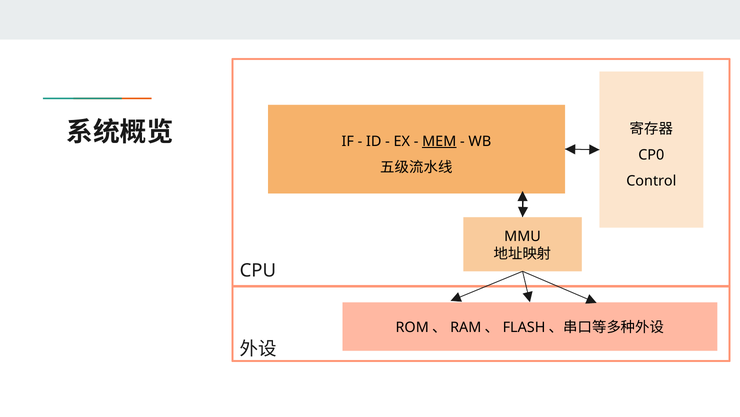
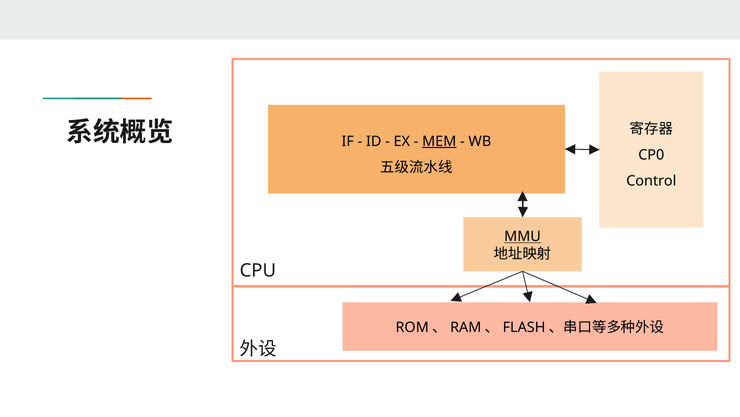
MMU underline: none -> present (523, 236)
